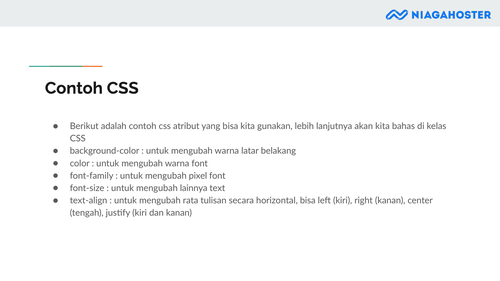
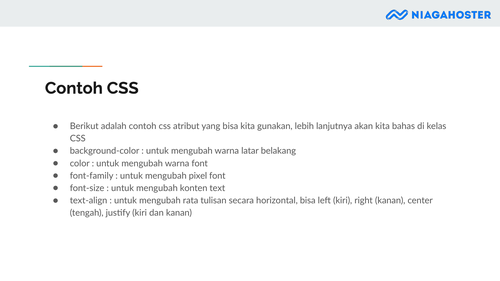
lainnya: lainnya -> konten (194, 188)
